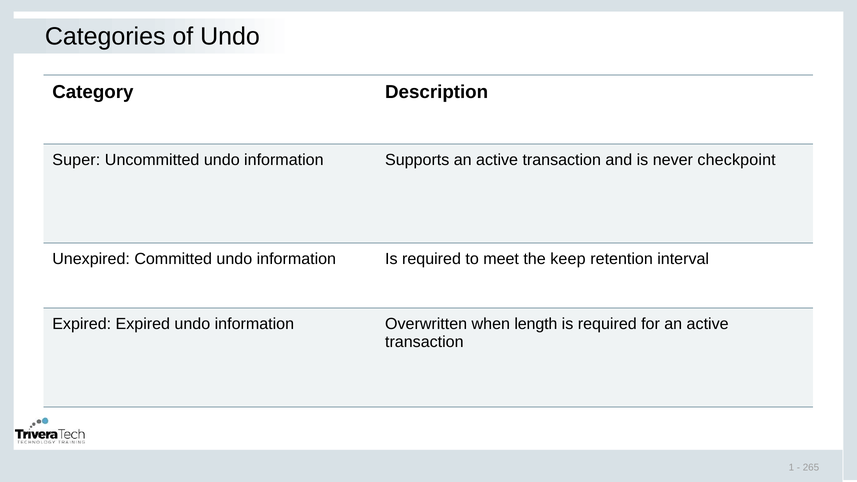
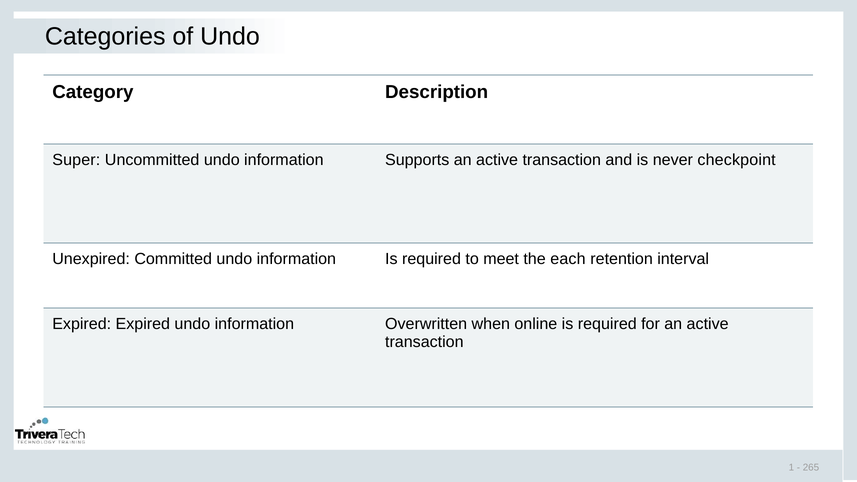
keep: keep -> each (568, 259)
length: length -> online (536, 324)
